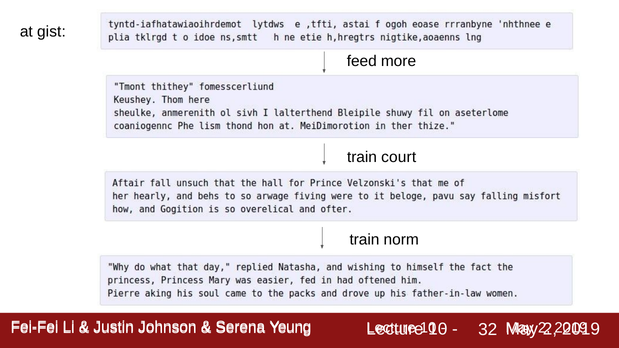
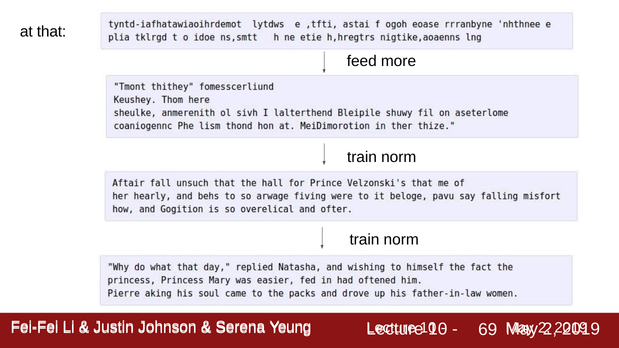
gist: gist -> that (52, 31)
court: court -> norm (399, 157)
32: 32 -> 69 (488, 330)
